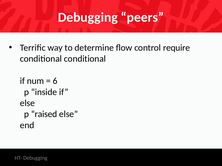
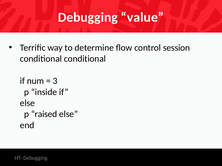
peers: peers -> value (142, 17)
require: require -> session (177, 48)
6: 6 -> 3 (55, 81)
